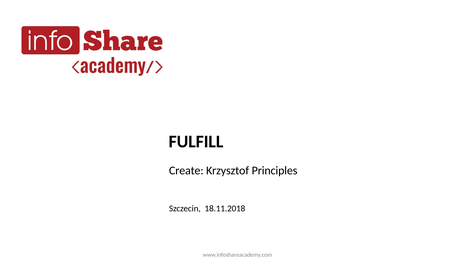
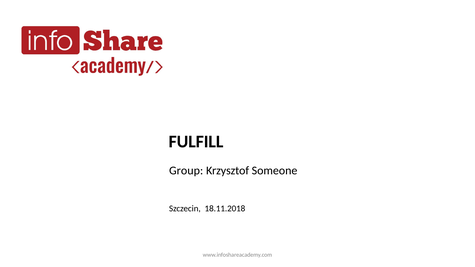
Create: Create -> Group (186, 171)
Principles: Principles -> Someone (275, 171)
